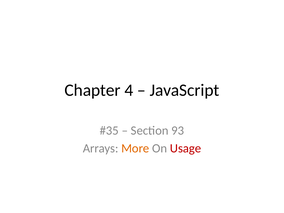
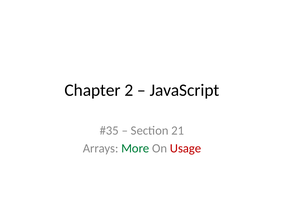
4: 4 -> 2 (129, 90)
93: 93 -> 21 (178, 131)
More colour: orange -> green (135, 148)
